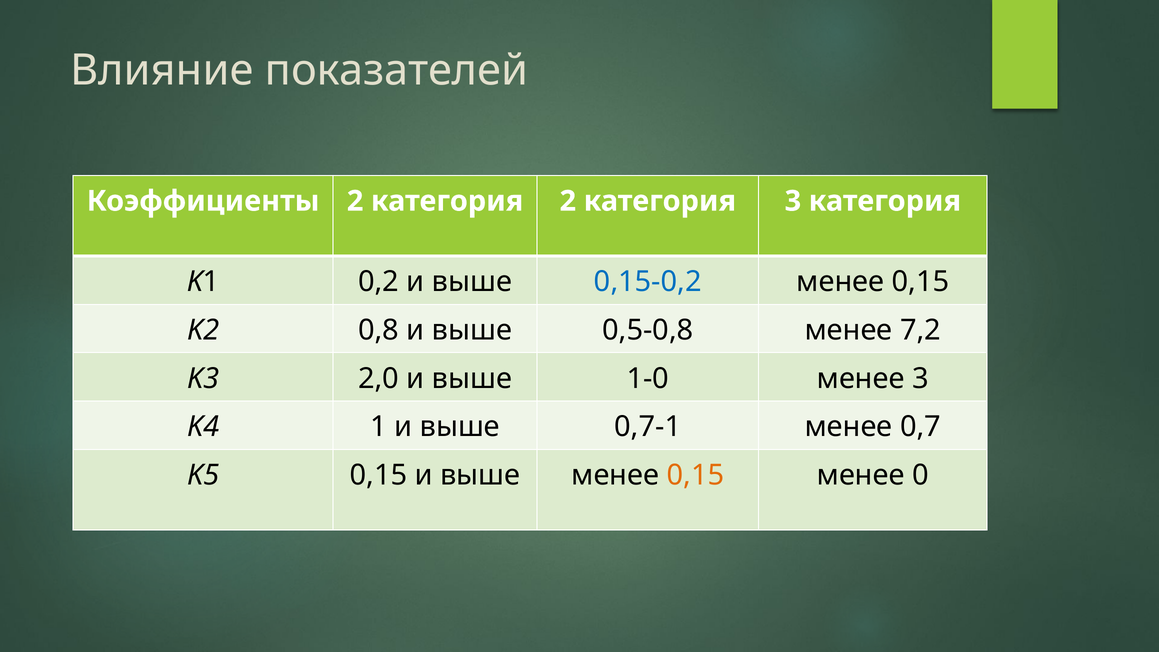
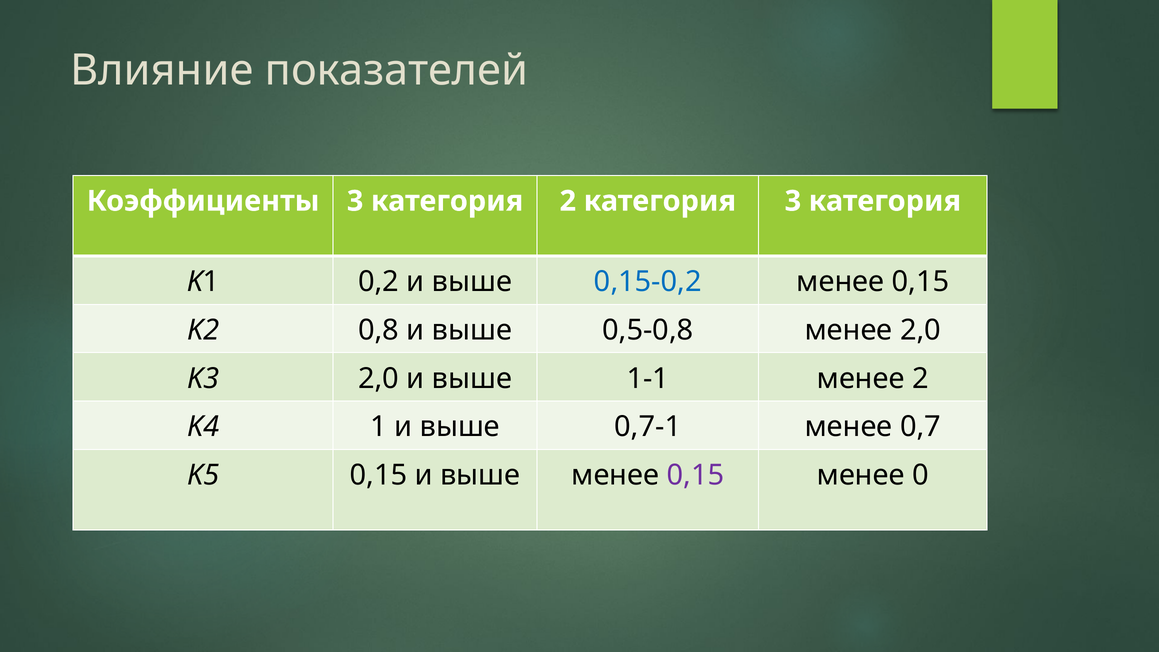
Коэффициенты 2: 2 -> 3 (355, 201)
менее 7,2: 7,2 -> 2,0 (921, 330)
1-0: 1-0 -> 1-1 (648, 378)
менее 3: 3 -> 2 (921, 378)
0,15 colour: orange -> purple (696, 475)
